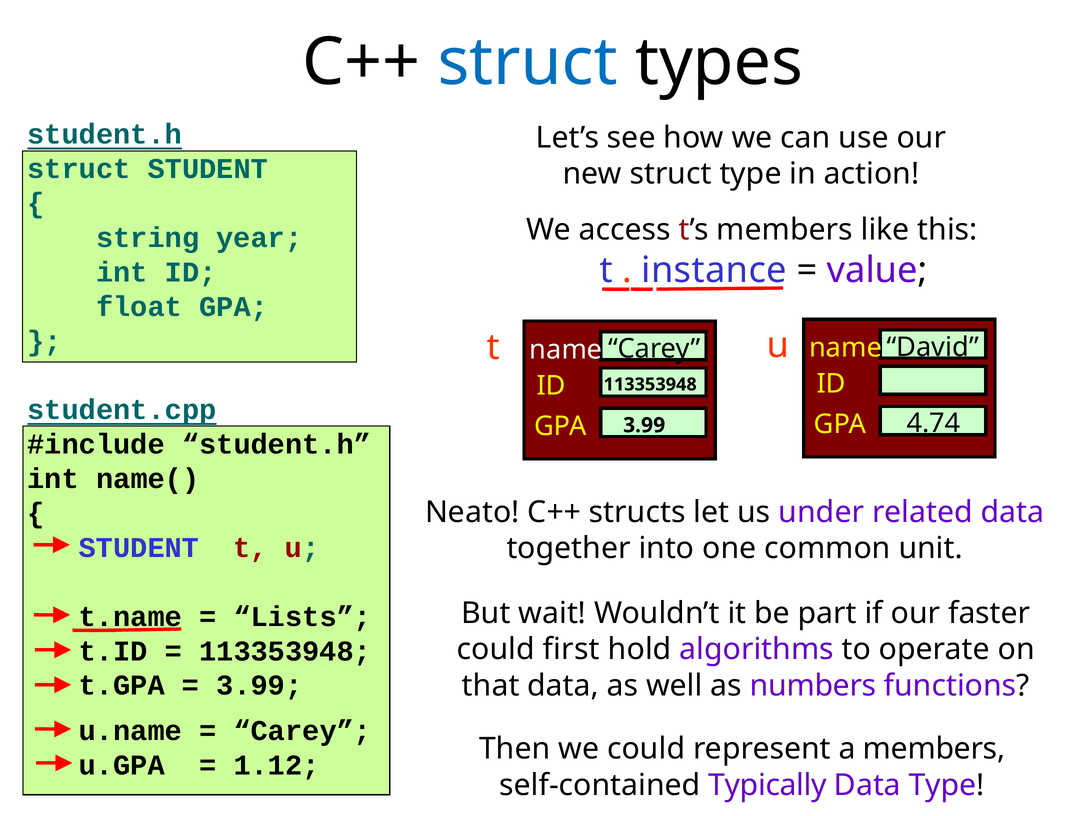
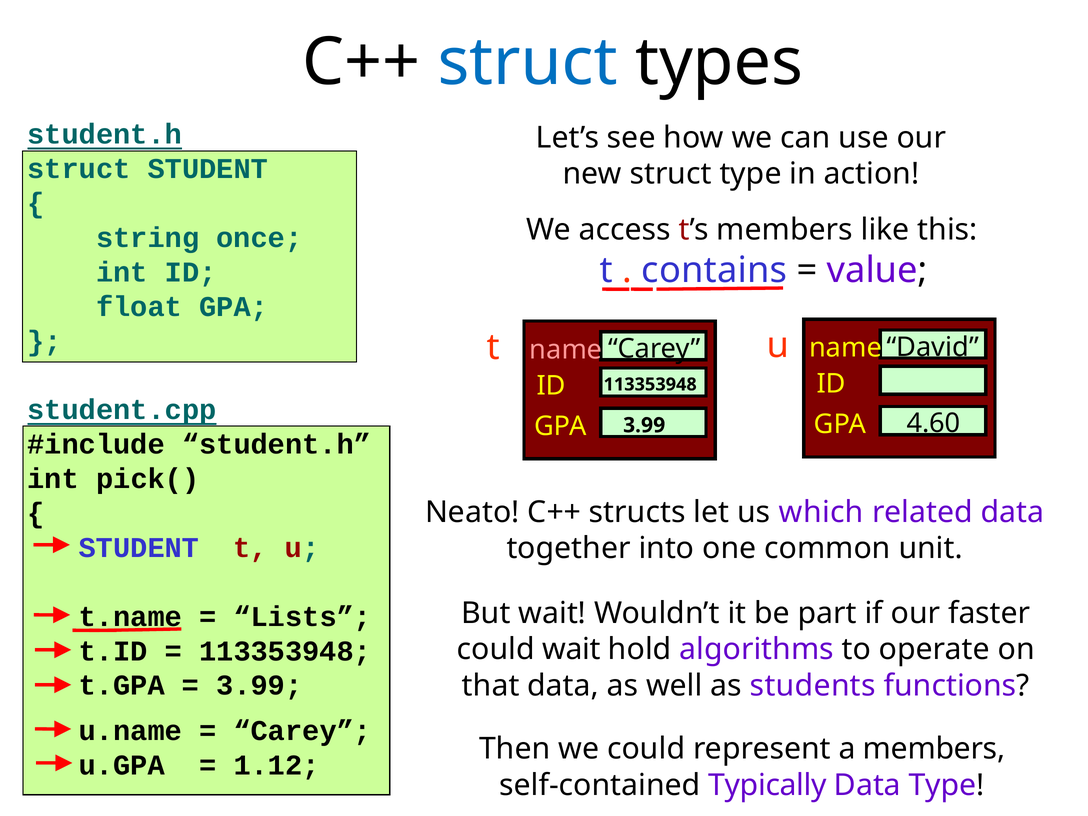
year: year -> once (259, 238)
instance: instance -> contains (714, 270)
name colour: white -> pink (566, 350)
4.74: 4.74 -> 4.60 (934, 423)
name(: name( -> pick( (148, 479)
under: under -> which (821, 512)
could first: first -> wait (572, 649)
numbers: numbers -> students (813, 686)
